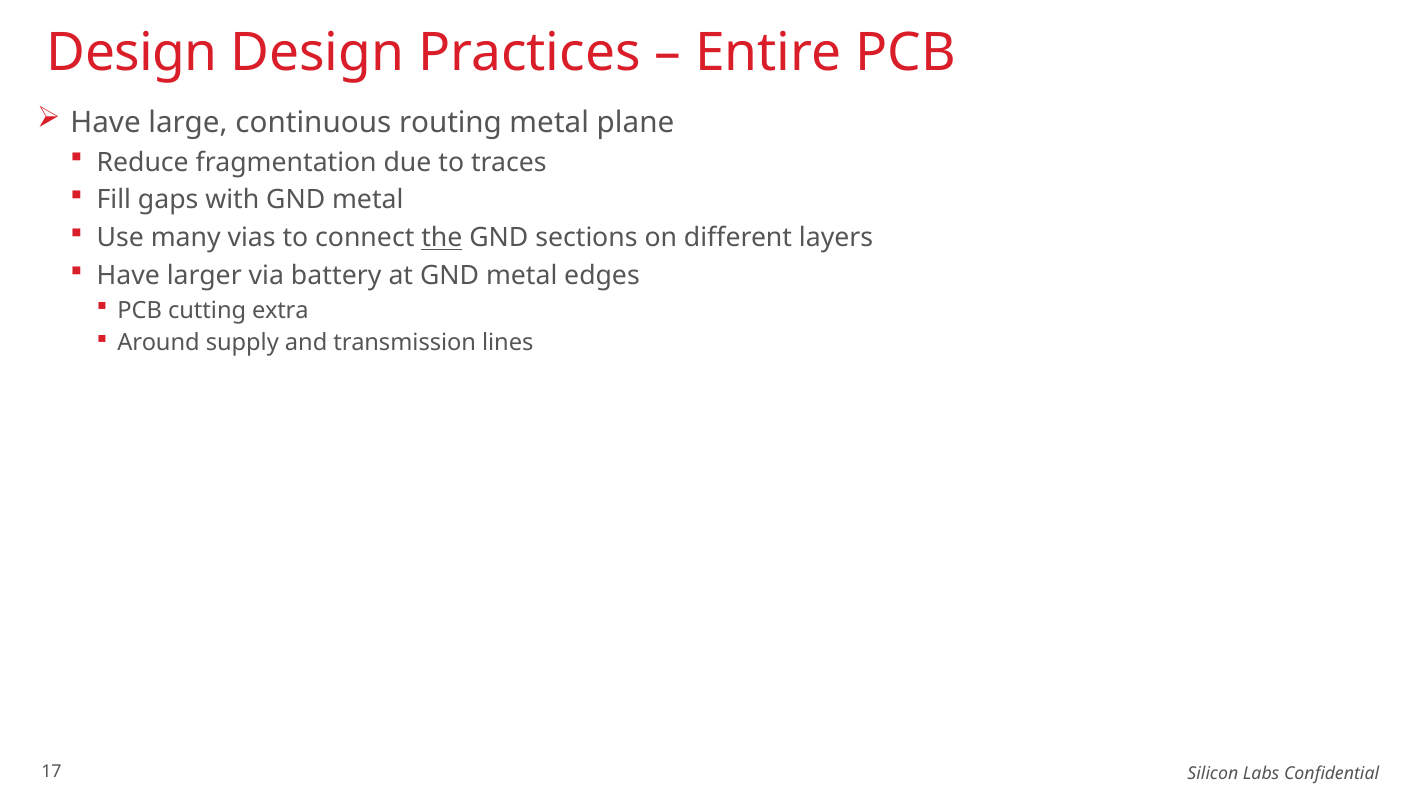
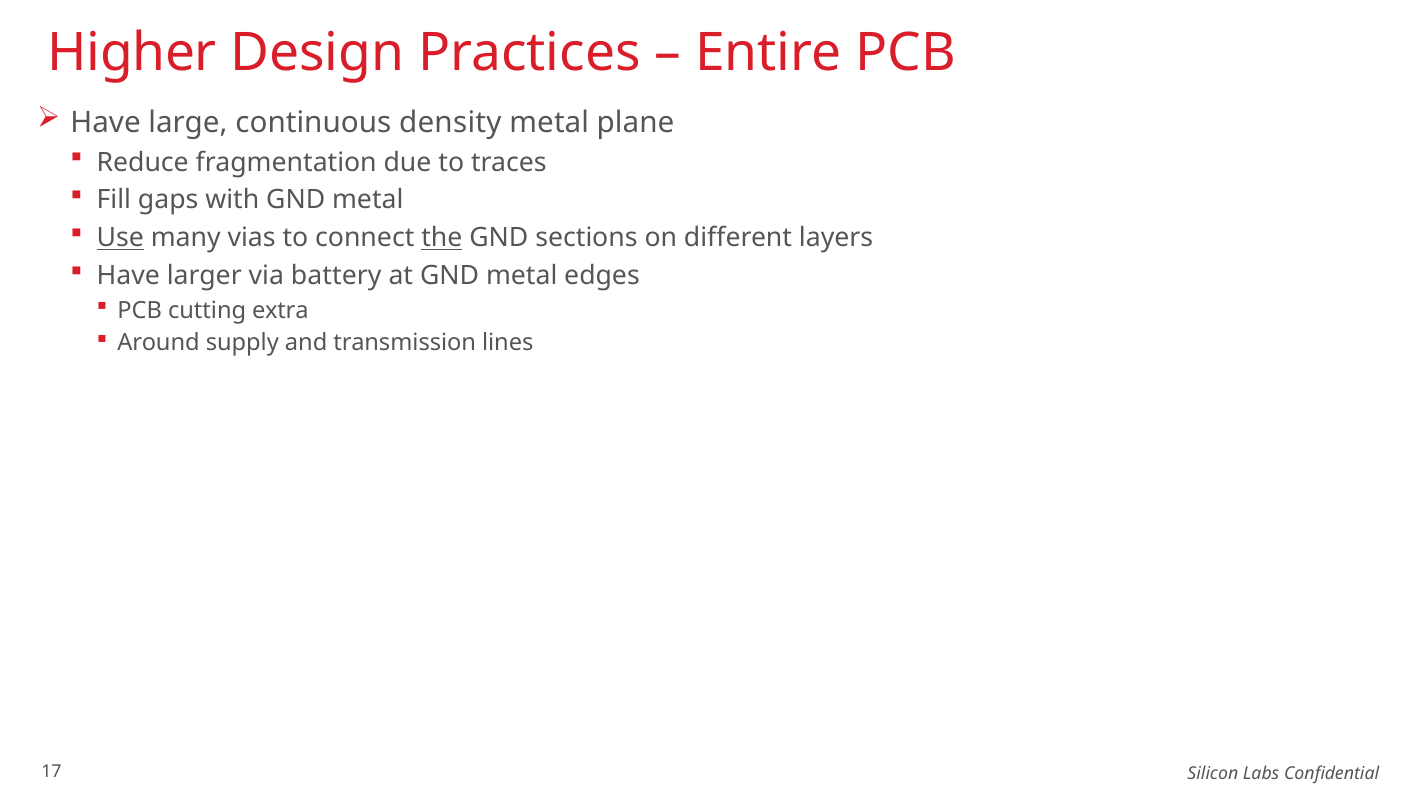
Design: Design -> Higher (132, 53)
routing: routing -> density (450, 123)
Use underline: none -> present (120, 238)
